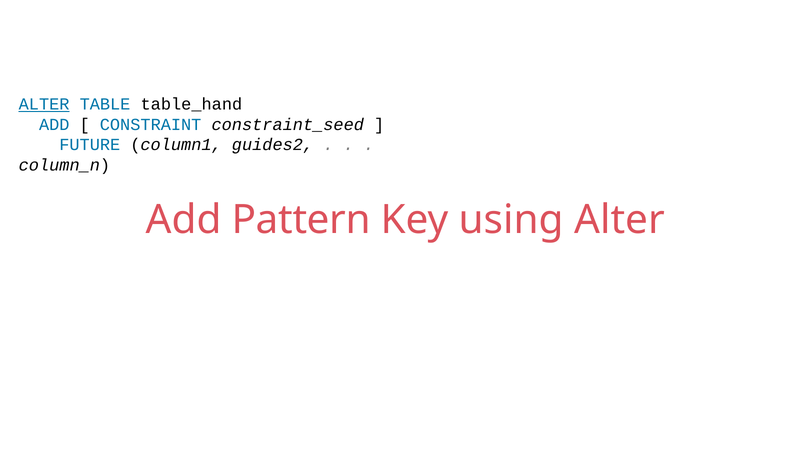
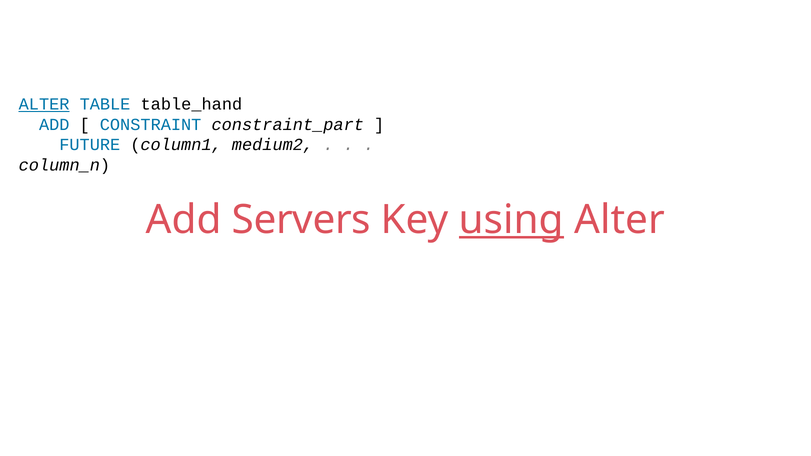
constraint_seed: constraint_seed -> constraint_part (288, 125)
guides2: guides2 -> medium2 (273, 145)
Pattern: Pattern -> Servers (301, 220)
using underline: none -> present (511, 220)
